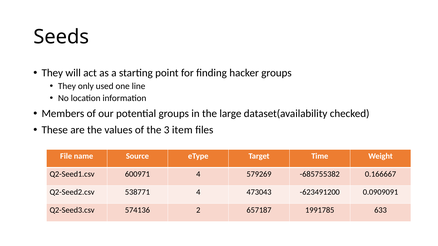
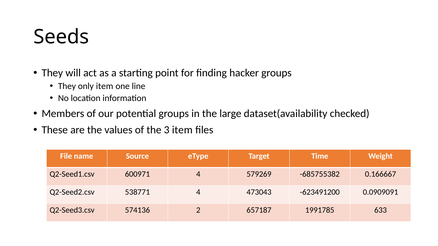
only used: used -> item (105, 86)
